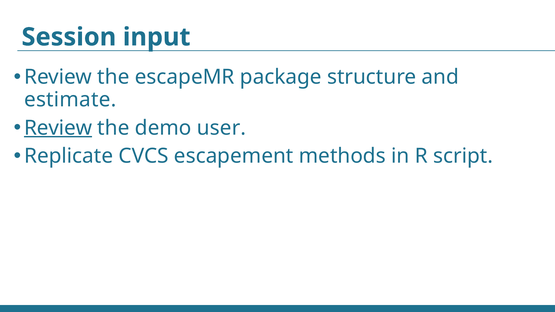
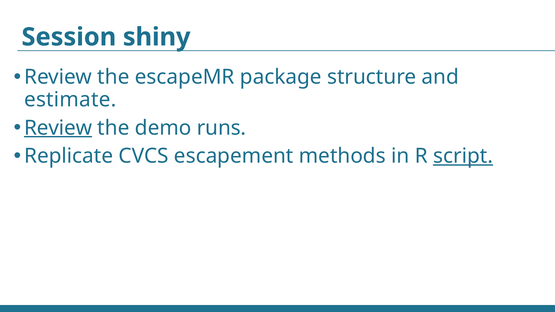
input: input -> shiny (157, 37)
user: user -> runs (221, 128)
script underline: none -> present (463, 156)
